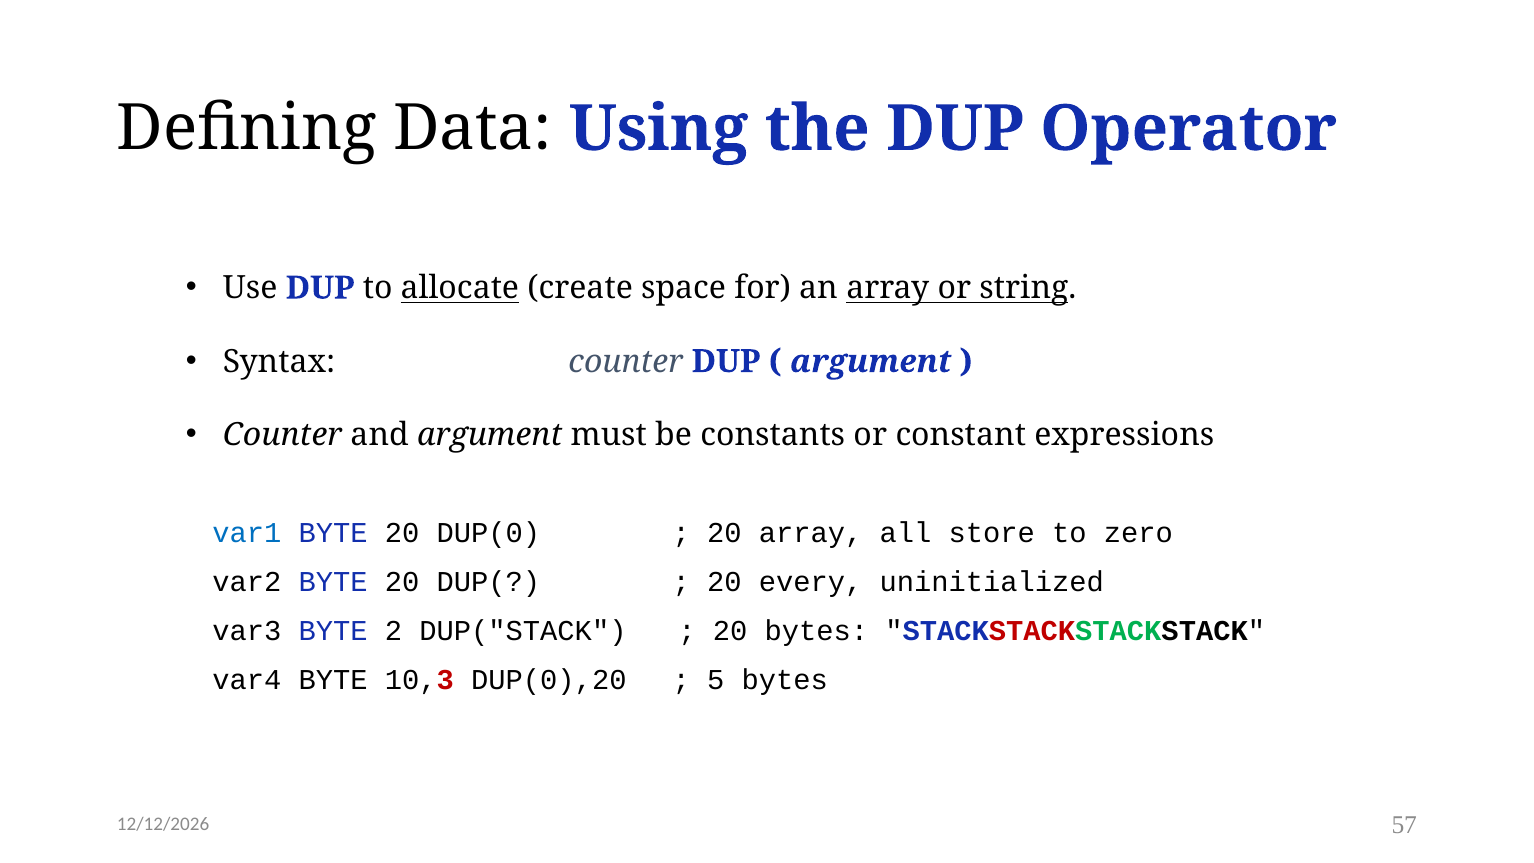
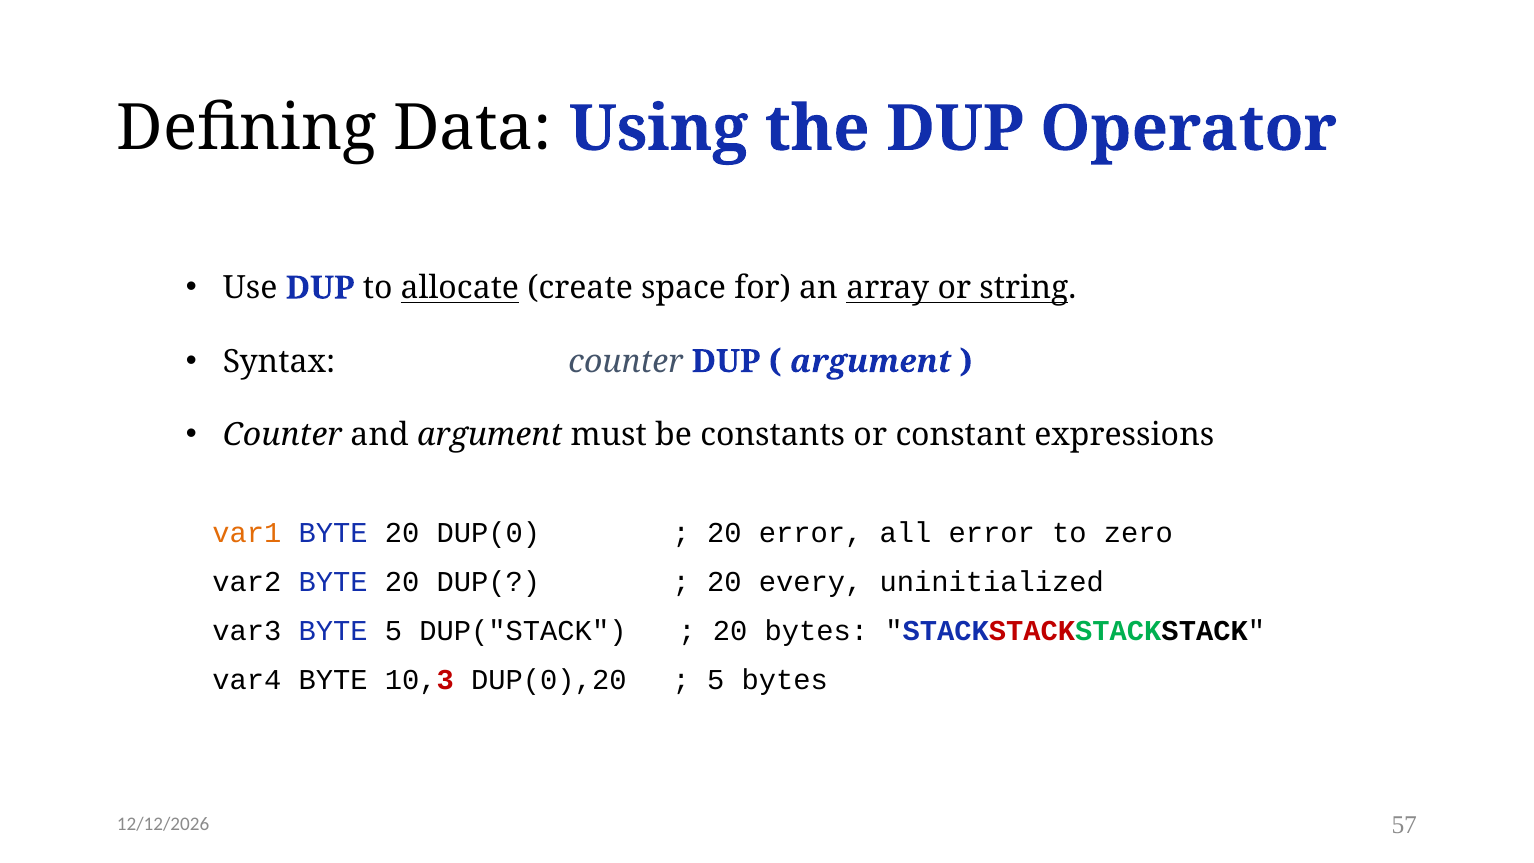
var1 colour: blue -> orange (247, 533)
20 array: array -> error (811, 533)
all store: store -> error (992, 533)
BYTE 2: 2 -> 5 (394, 631)
